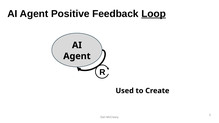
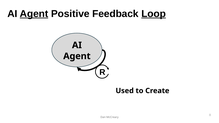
Agent underline: none -> present (34, 14)
